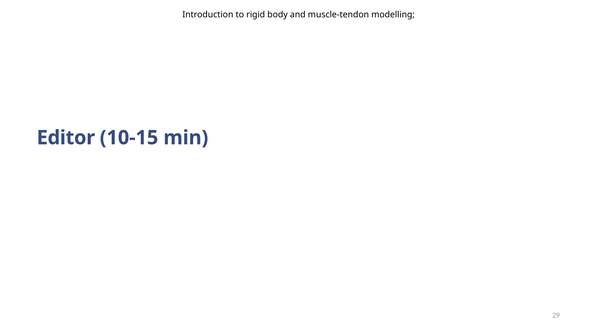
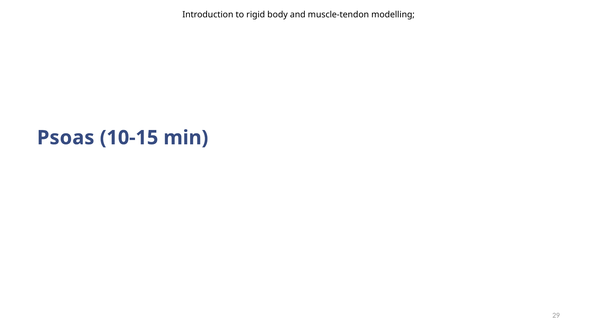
Editor: Editor -> Psoas (66, 138)
